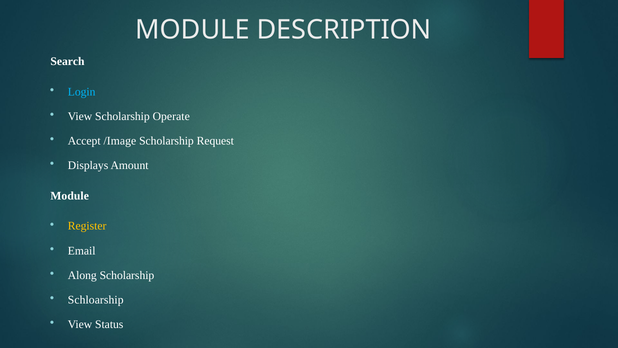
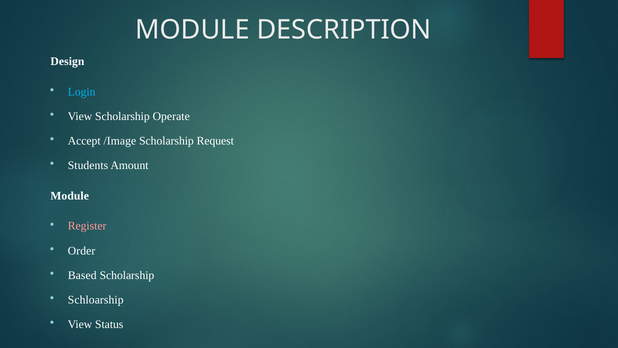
Search: Search -> Design (67, 61)
Displays: Displays -> Students (88, 165)
Register colour: yellow -> pink (87, 226)
Email: Email -> Order (82, 250)
Along: Along -> Based (82, 275)
